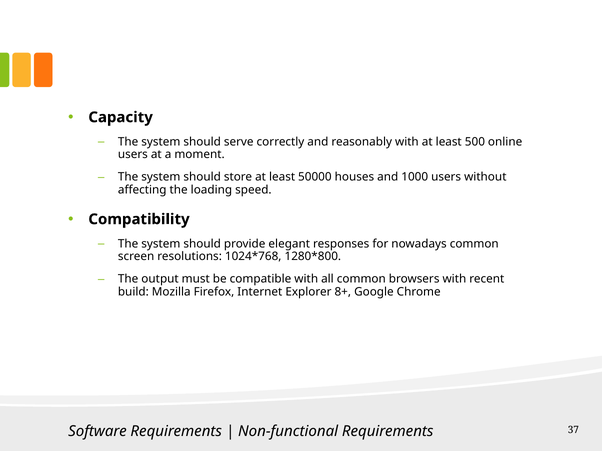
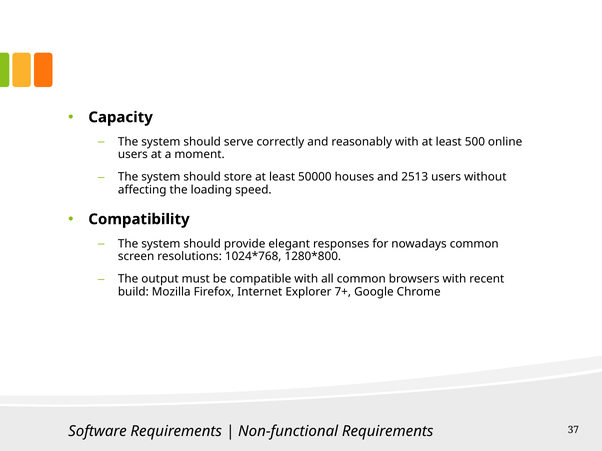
1000: 1000 -> 2513 (415, 177)
8+: 8+ -> 7+ (343, 292)
